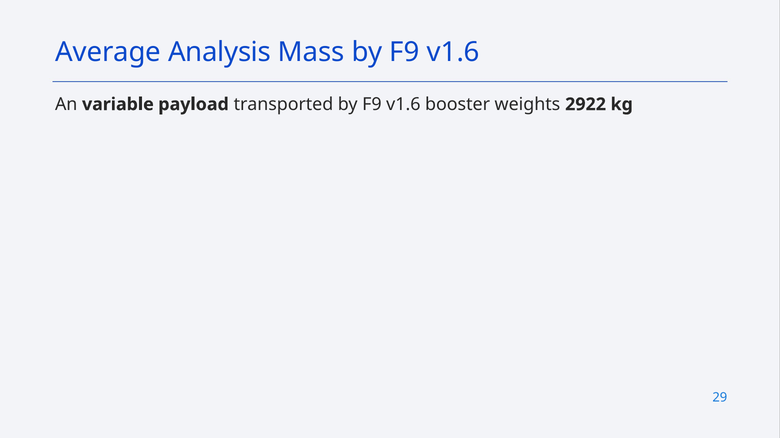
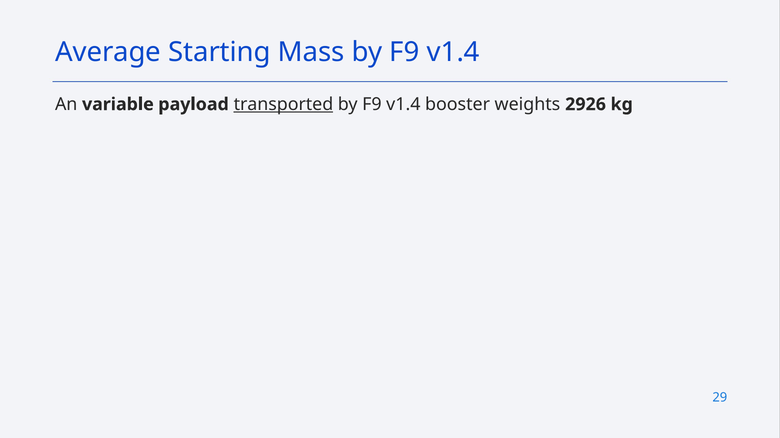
Analysis: Analysis -> Starting (219, 52)
Mass by F9 v1.6: v1.6 -> v1.4 (453, 52)
transported underline: none -> present (283, 104)
v1.6: v1.6 -> v1.4 (403, 104)
2922: 2922 -> 2926 (586, 104)
